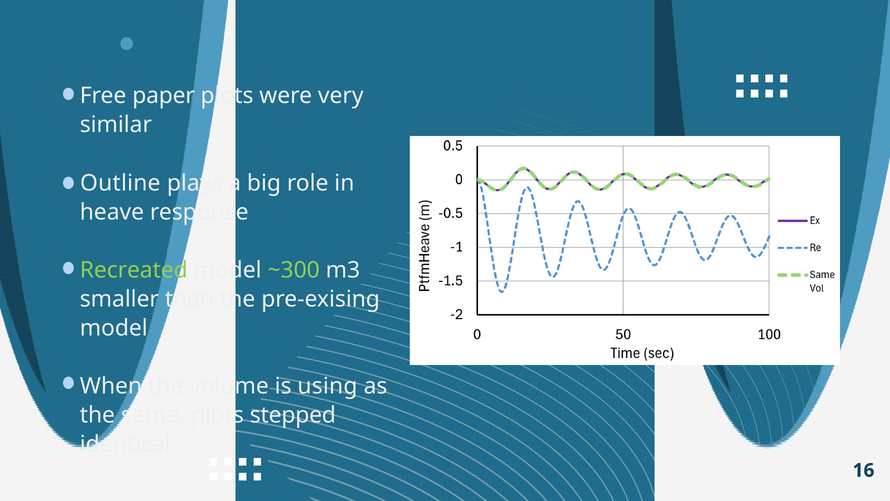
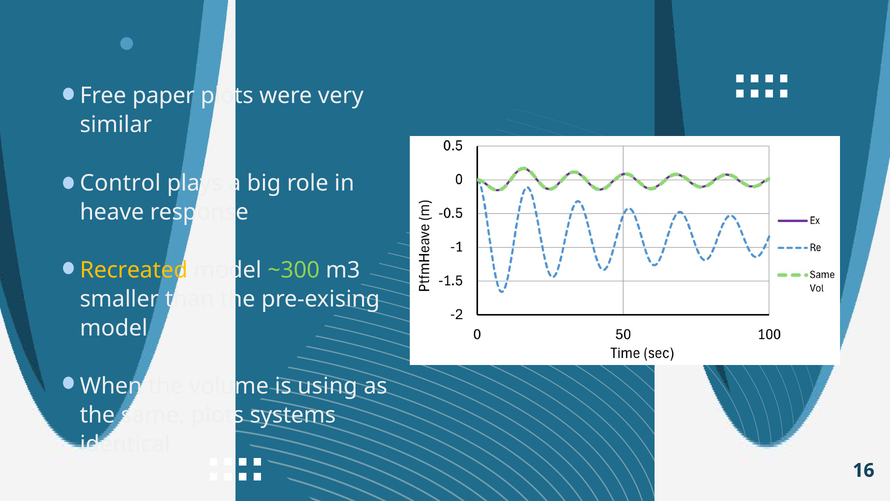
Outline: Outline -> Control (120, 183)
Recreated colour: light green -> yellow (134, 270)
stepped: stepped -> systems (293, 415)
